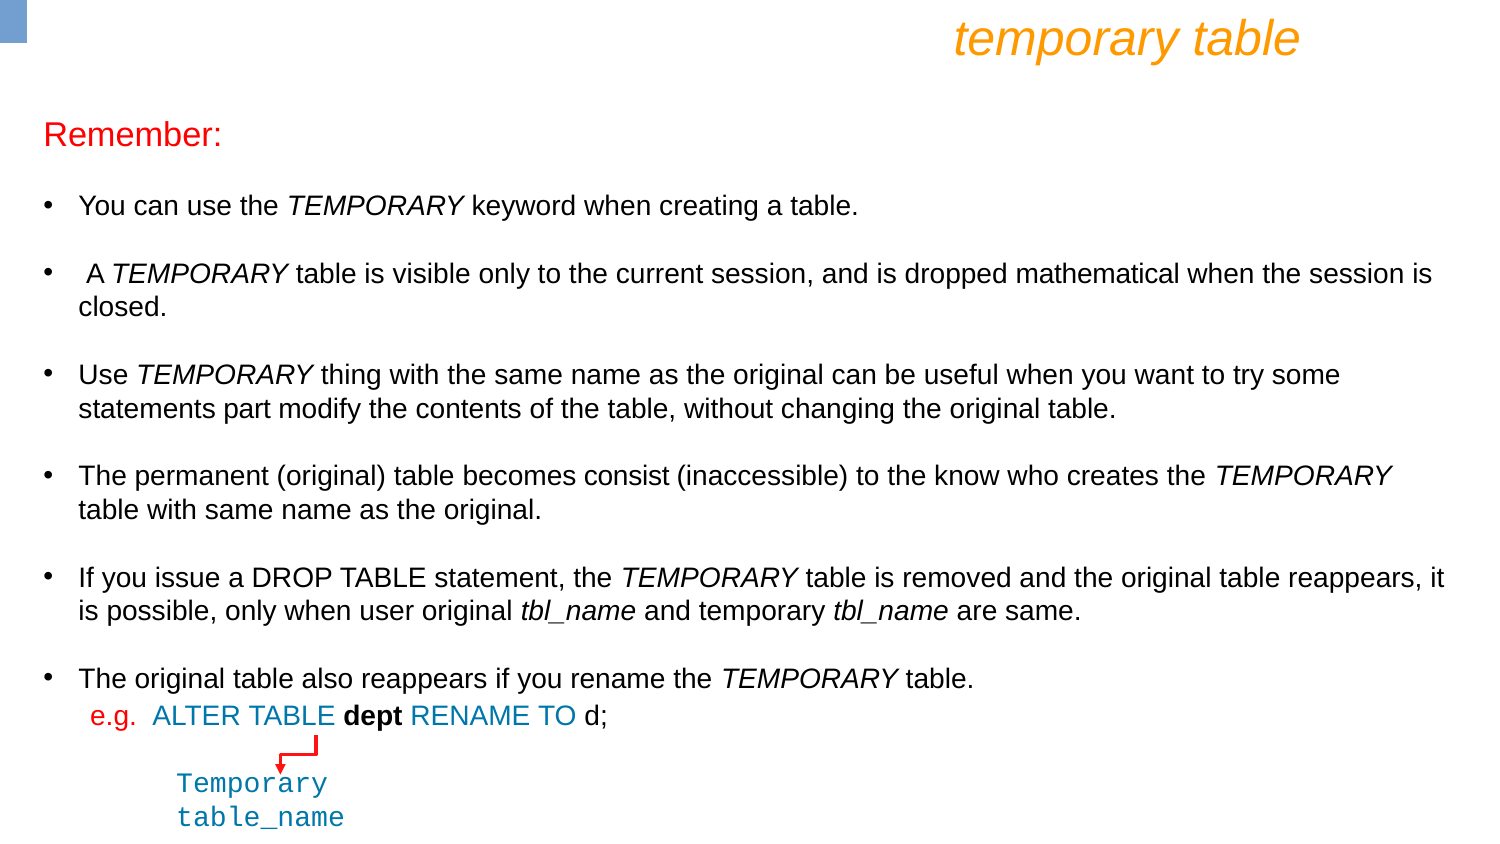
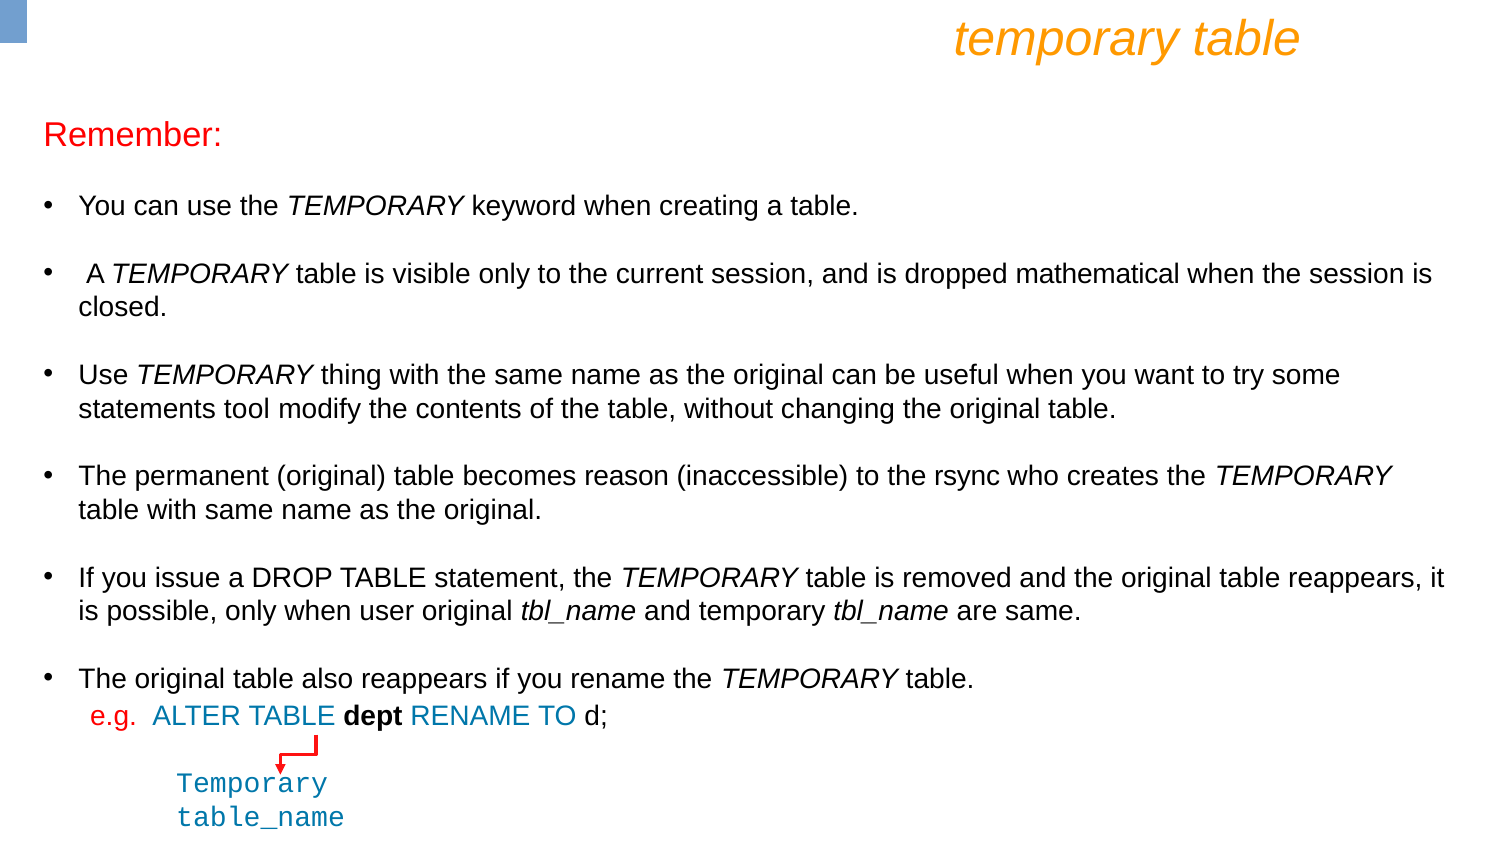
part: part -> tool (247, 409)
consist: consist -> reason (627, 476)
know: know -> rsync (967, 476)
